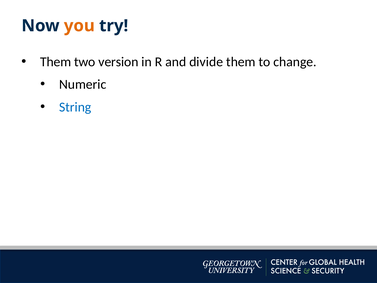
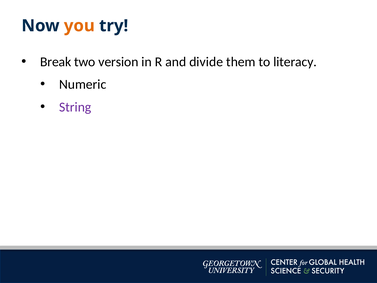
Them: Them -> Break (56, 62)
change: change -> literacy (295, 62)
String colour: blue -> purple (75, 107)
